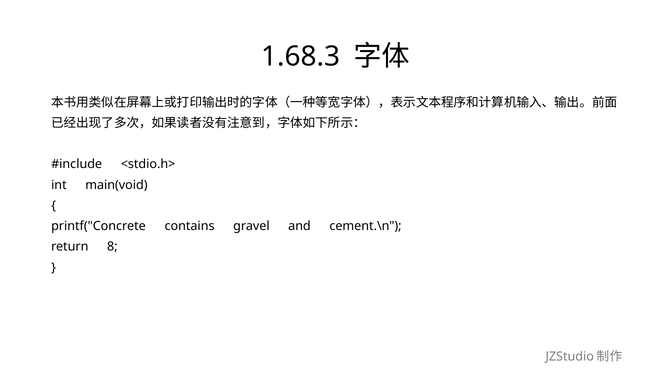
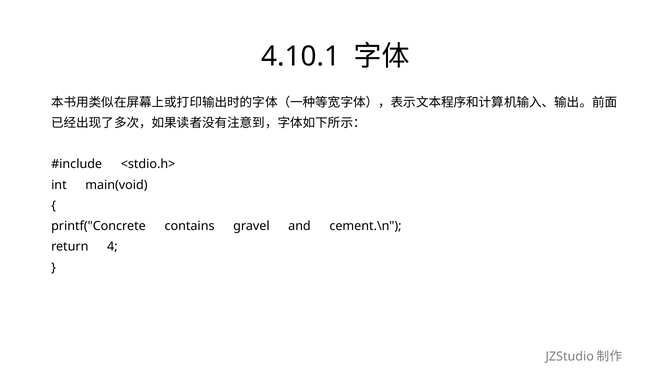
1.68.3: 1.68.3 -> 4.10.1 (301, 56)
8: 8 -> 4 (112, 246)
